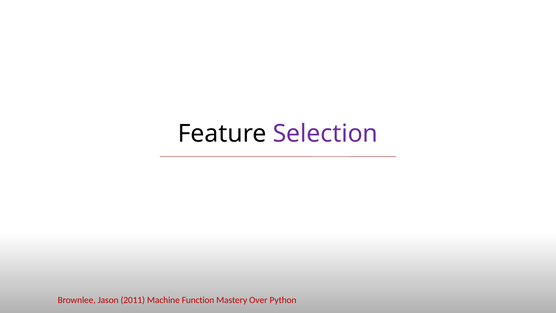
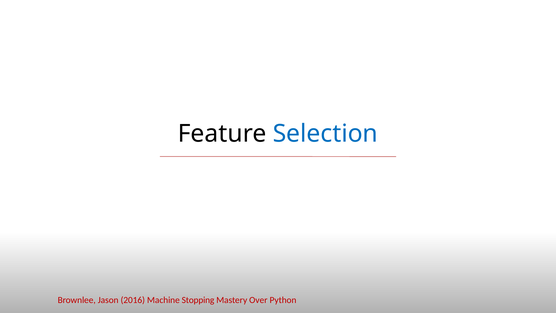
Selection colour: purple -> blue (325, 134)
2011: 2011 -> 2016 (133, 300)
Function: Function -> Stopping (198, 300)
